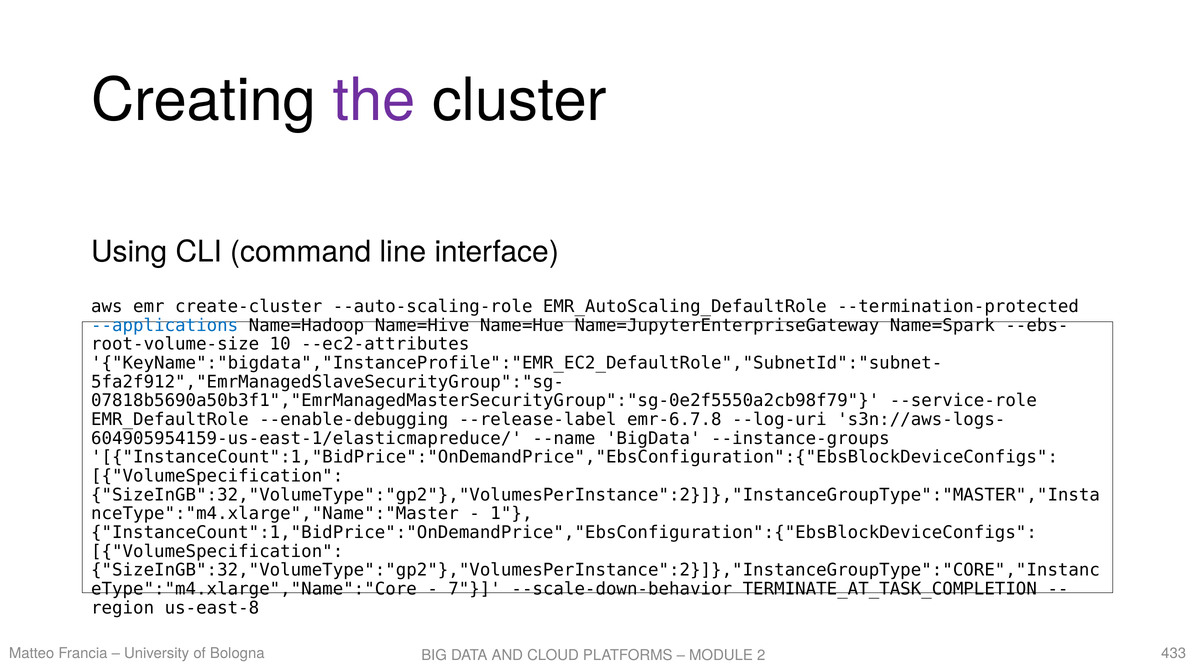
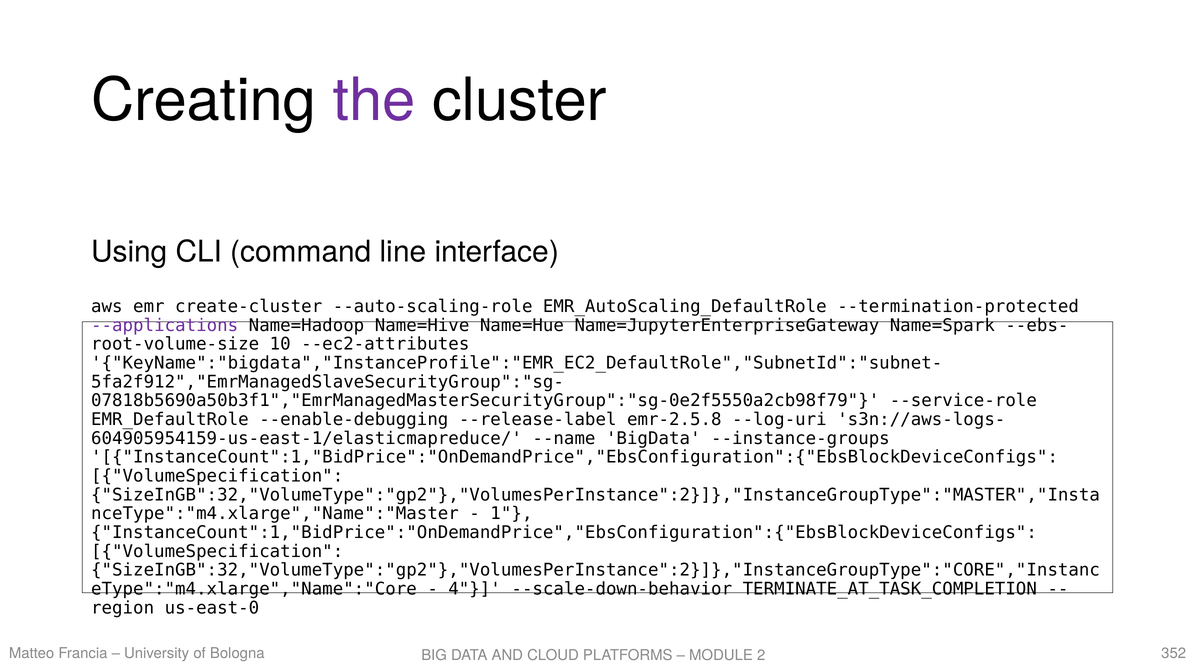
--applications colour: blue -> purple (165, 325)
emr-6.7.8: emr-6.7.8 -> emr-2.5.8 (674, 420)
7: 7 -> 4 (475, 589)
us-east-8: us-east-8 -> us-east-0 (212, 608)
433: 433 -> 352 (1174, 654)
